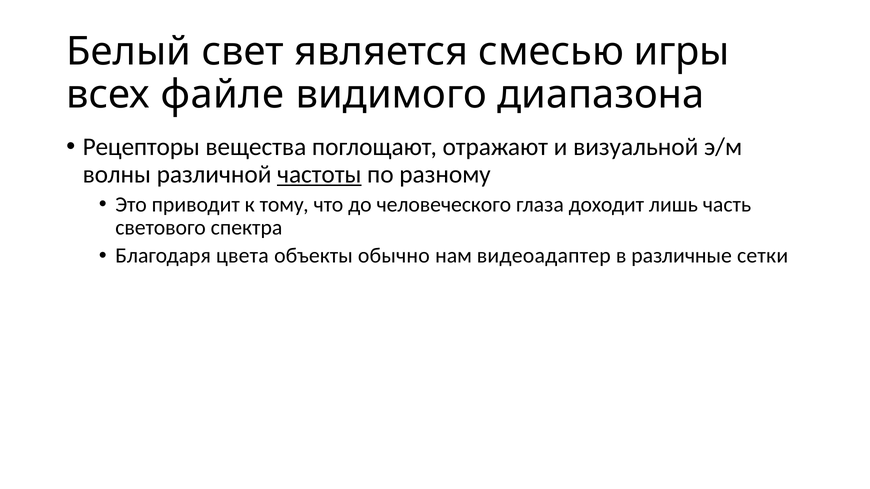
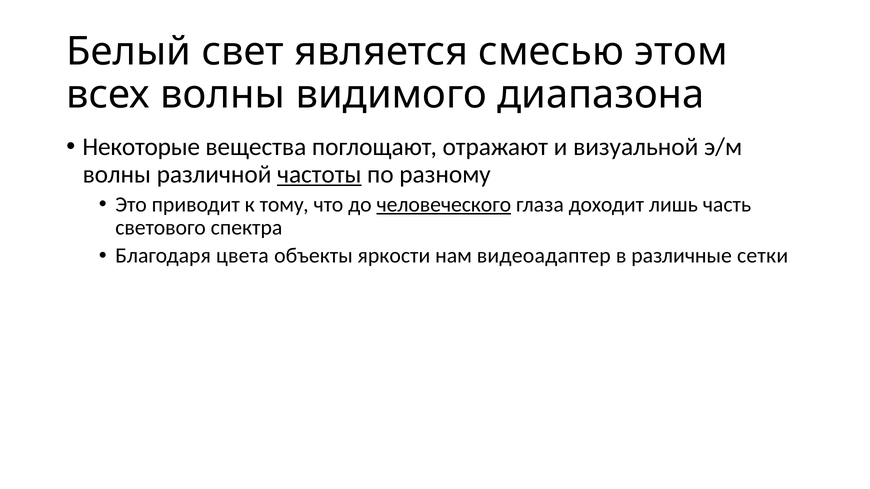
игры: игры -> этом (681, 52)
всех файле: файле -> волны (223, 95)
Рецепторы: Рецепторы -> Некоторые (141, 147)
человеческого underline: none -> present (444, 204)
обычно: обычно -> яркости (394, 256)
